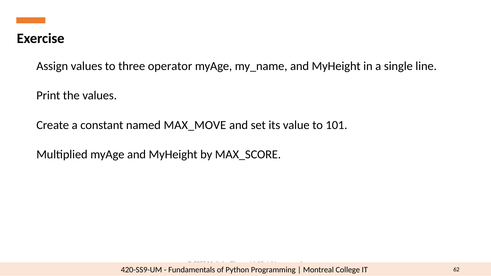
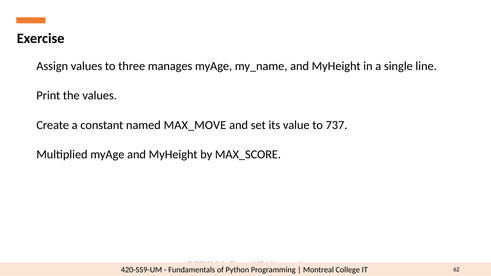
operator: operator -> manages (170, 66)
101: 101 -> 737 (336, 125)
